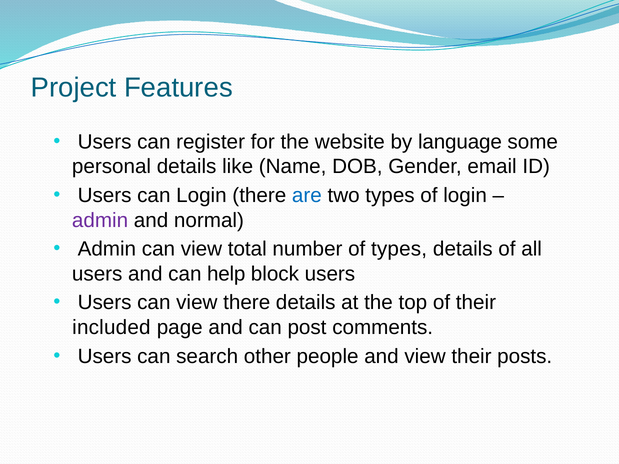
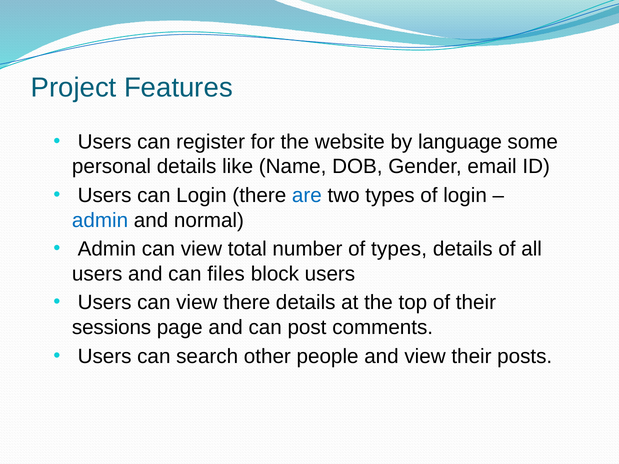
admin colour: purple -> blue (100, 220)
help: help -> files (226, 274)
included: included -> sessions (112, 328)
